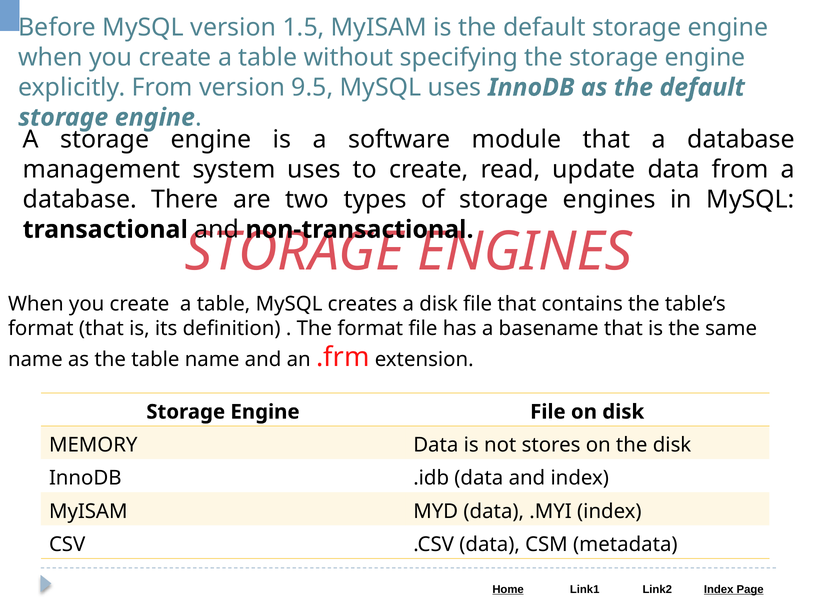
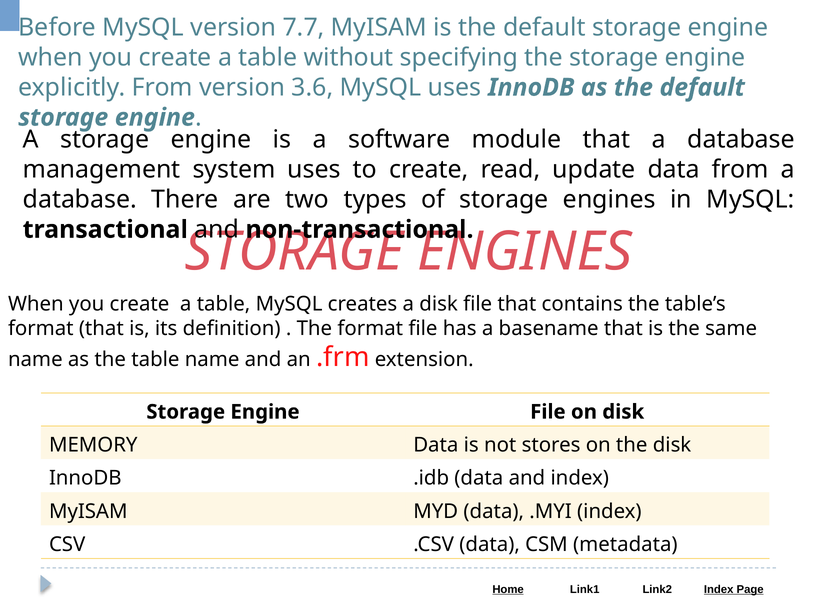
1.5: 1.5 -> 7.7 (304, 28)
9.5: 9.5 -> 3.6 (312, 87)
